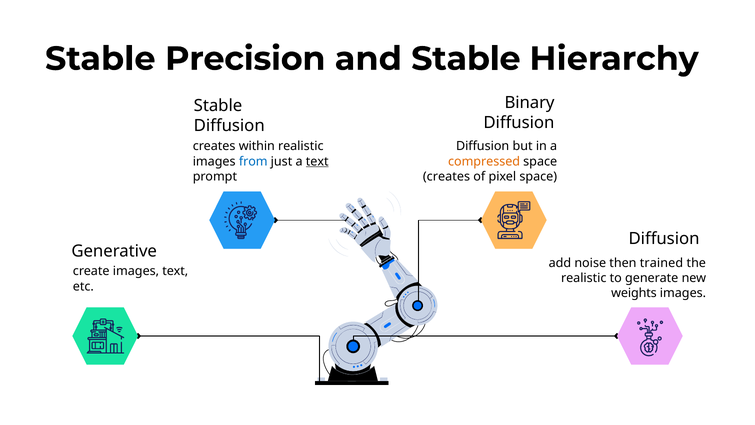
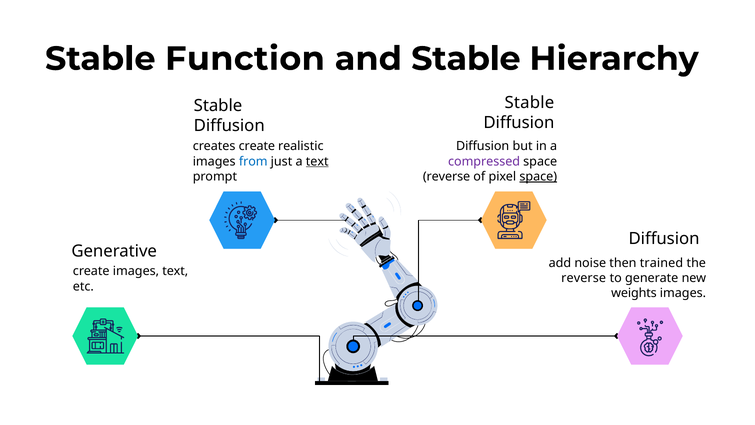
Precision: Precision -> Function (245, 59)
Binary: Binary -> Stable (529, 103)
creates within: within -> create (257, 146)
compressed colour: orange -> purple (484, 161)
creates: creates -> reverse (447, 176)
space underline: none -> present (538, 176)
realistic: realistic -> reverse (584, 278)
